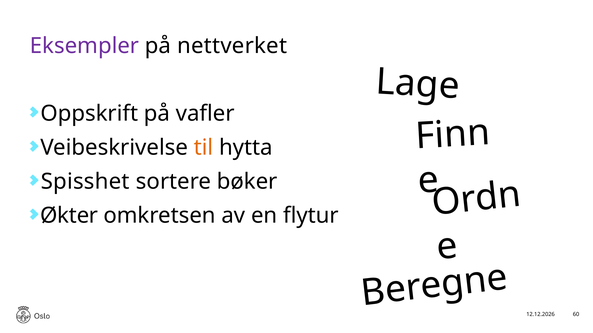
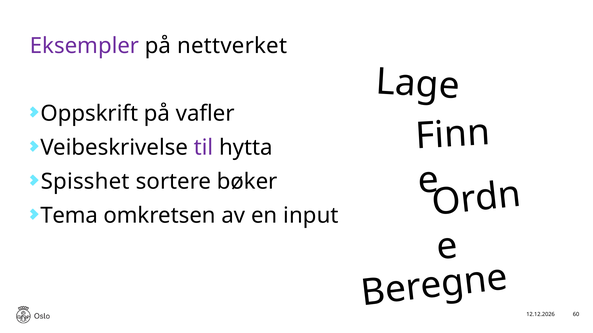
til colour: orange -> purple (203, 148)
Økter: Økter -> Tema (69, 216)
flytur: flytur -> input (311, 216)
